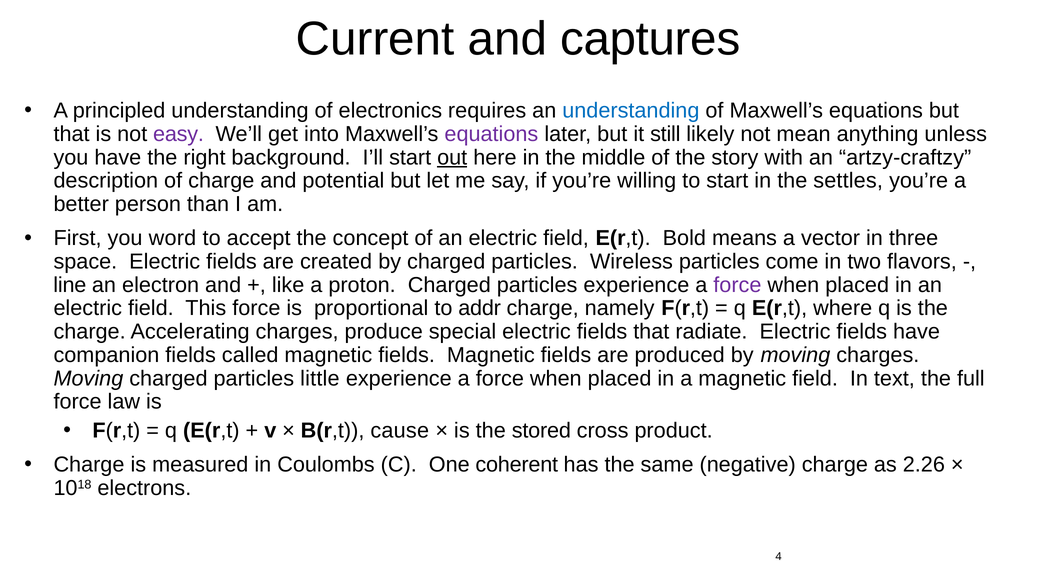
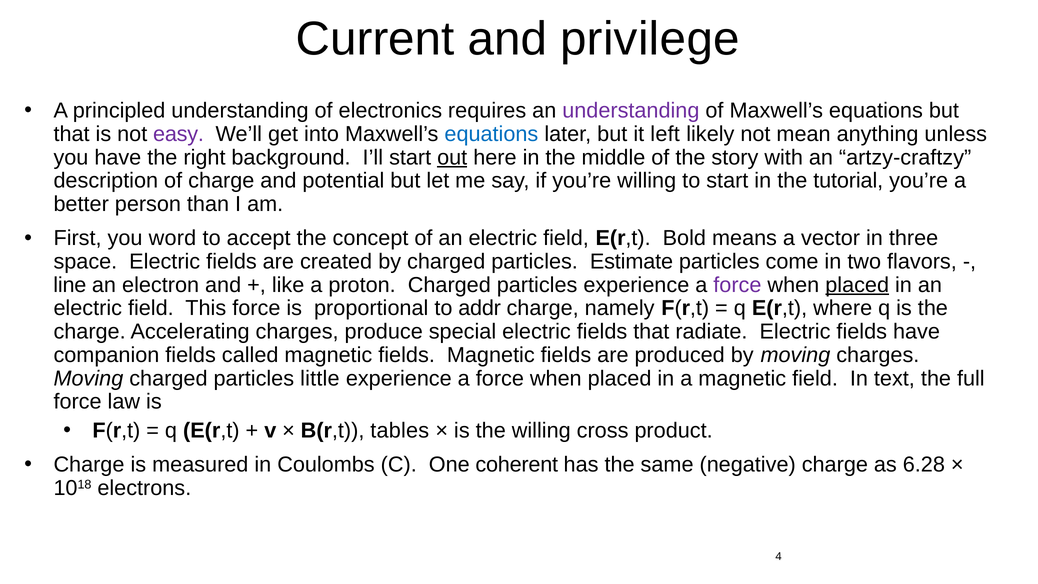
captures: captures -> privilege (650, 39)
understanding colour: blue -> purple (631, 111)
equations colour: purple -> blue (491, 134)
still: still -> left (665, 134)
settles: settles -> tutorial (848, 181)
Wireless: Wireless -> Estimate (631, 262)
placed underline: none -> present (857, 285)
cause: cause -> tables (400, 430)
the stored: stored -> willing (541, 430)
2.26: 2.26 -> 6.28 (924, 465)
